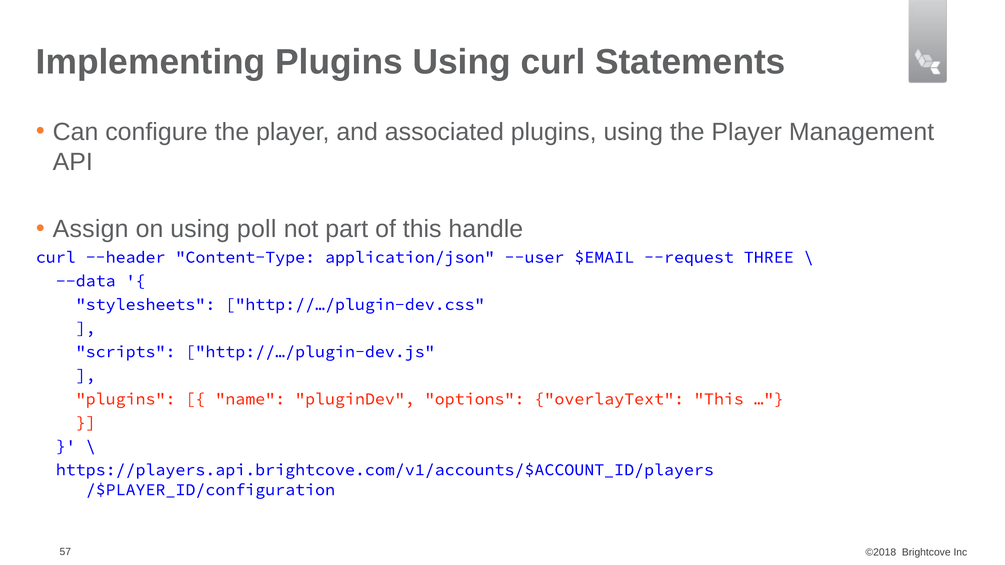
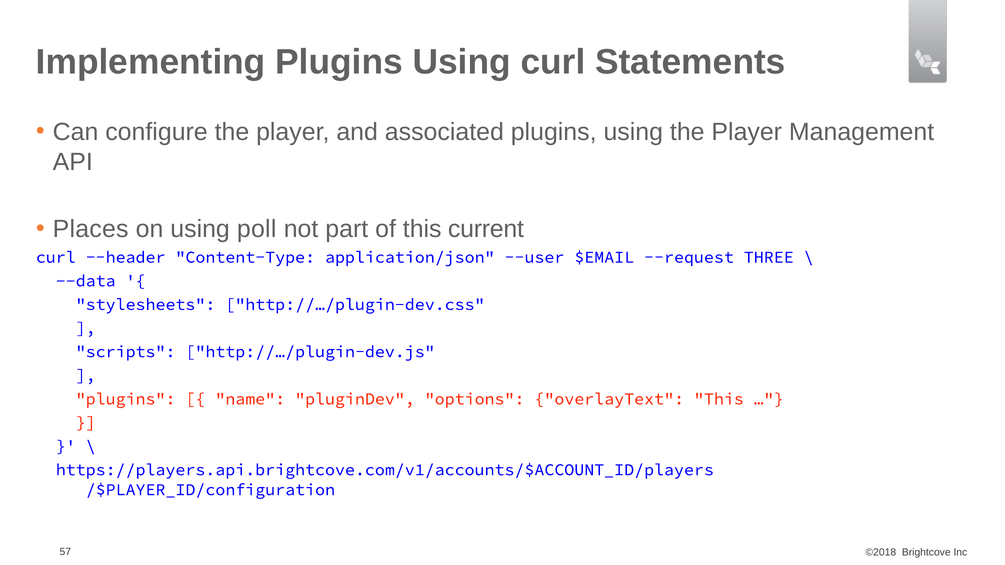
Assign: Assign -> Places (91, 229)
handle: handle -> current (486, 229)
